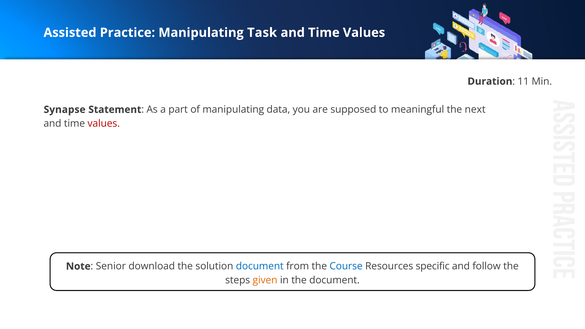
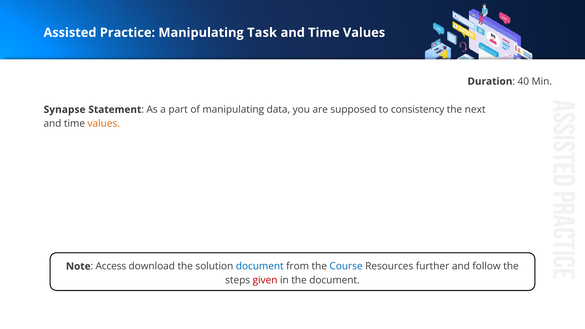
11: 11 -> 40 (523, 81)
meaningful: meaningful -> consistency (418, 110)
values colour: red -> orange (104, 123)
Senior: Senior -> Access (111, 266)
specific: specific -> further (433, 266)
given colour: orange -> red (265, 280)
